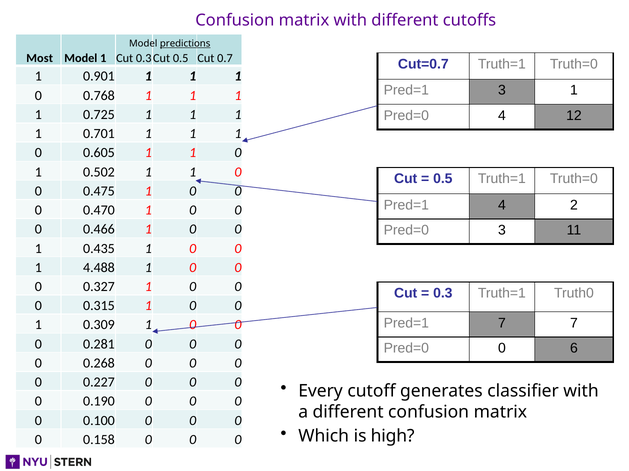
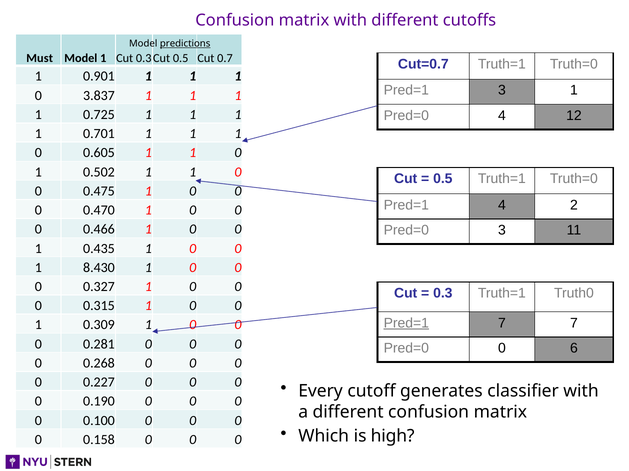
Most: Most -> Must (40, 58)
0.768: 0.768 -> 3.837 (99, 96)
4.488: 4.488 -> 8.430 (99, 268)
Pred=1 underline: none -> present (406, 323)
